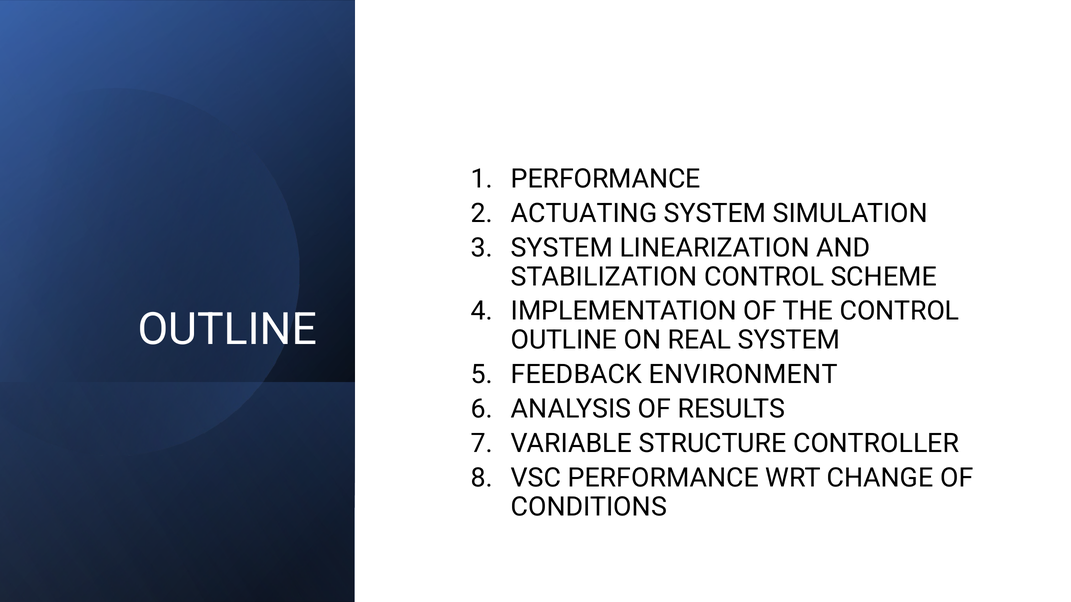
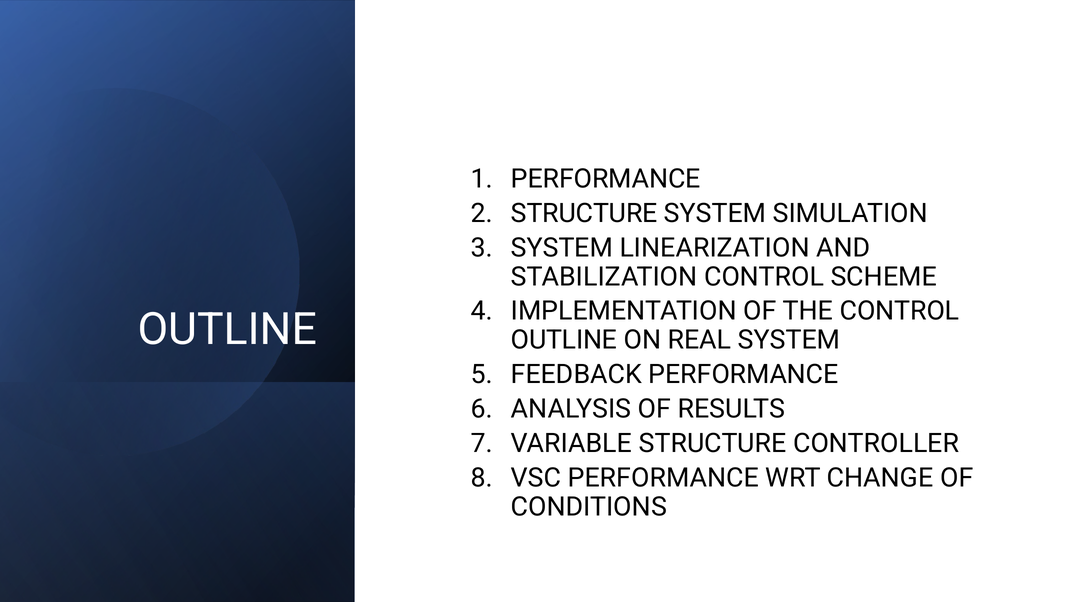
ACTUATING: ACTUATING -> STRUCTURE (584, 214)
FEEDBACK ENVIRONMENT: ENVIRONMENT -> PERFORMANCE (744, 375)
